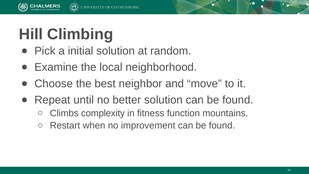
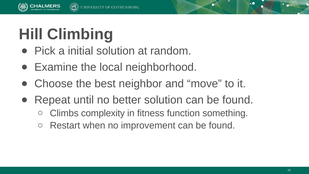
mountains: mountains -> something (225, 113)
